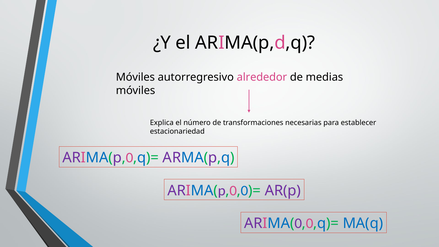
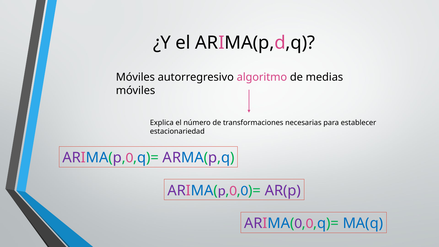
alrededor: alrededor -> algoritmo (262, 77)
